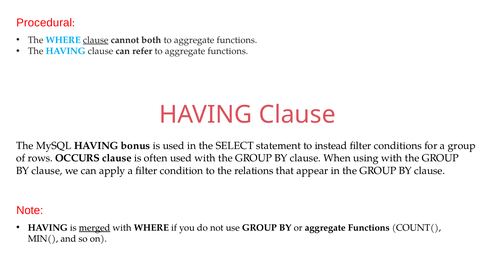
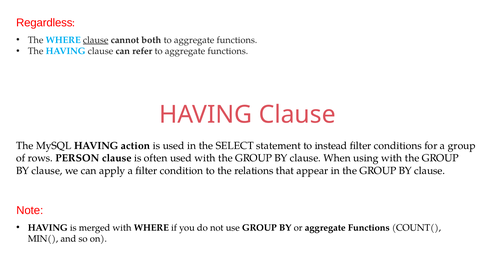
Procedural: Procedural -> Regardless (44, 23)
bonus: bonus -> action (136, 146)
OCCURS: OCCURS -> PERSON (77, 158)
merged underline: present -> none (95, 227)
